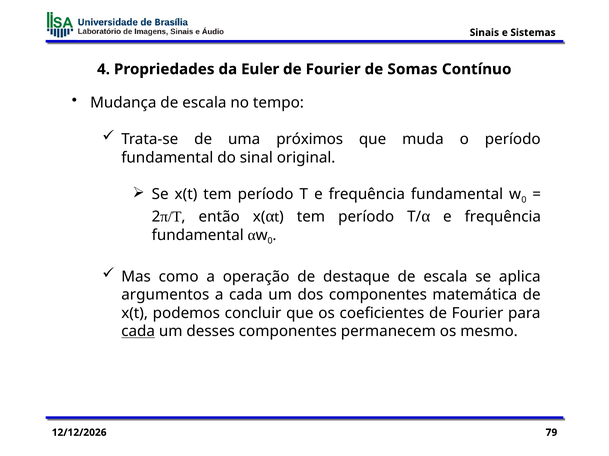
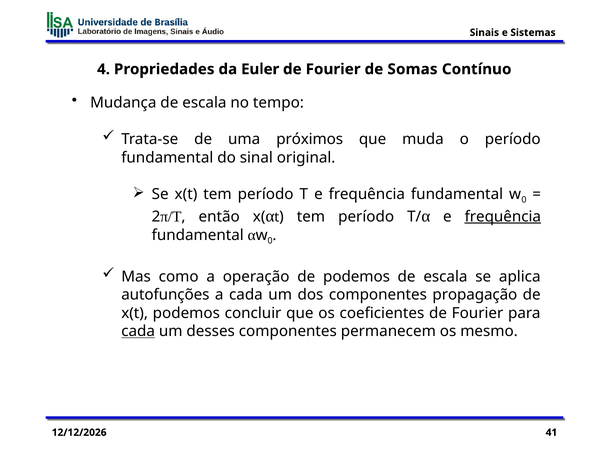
frequência underline: none -> present (503, 217)
de destaque: destaque -> podemos (357, 277)
argumentos: argumentos -> autofunções (165, 295)
matemática: matemática -> propagação (475, 295)
79: 79 -> 41 (551, 433)
